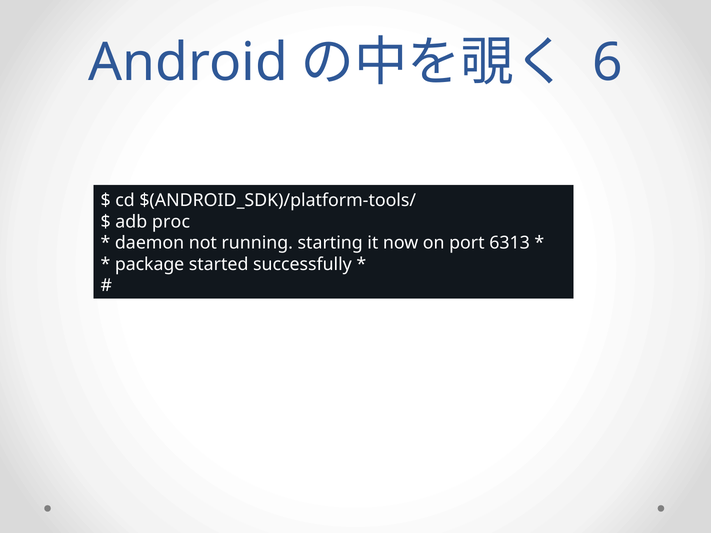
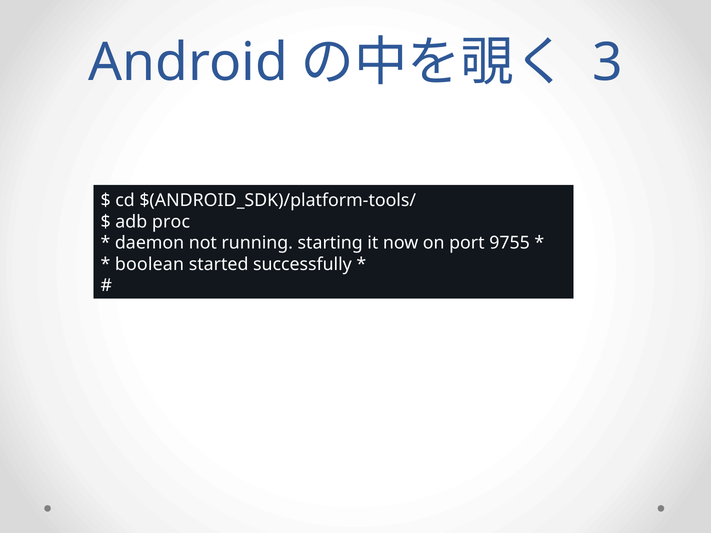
6: 6 -> 3 (607, 63)
6313: 6313 -> 9755 (510, 243)
package: package -> boolean (149, 264)
